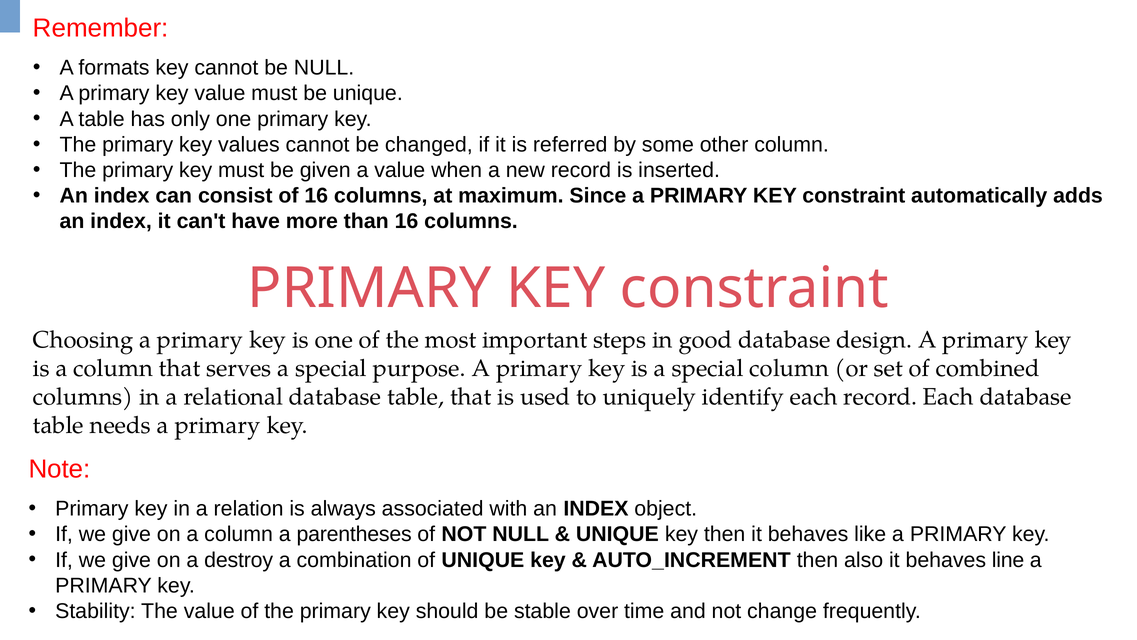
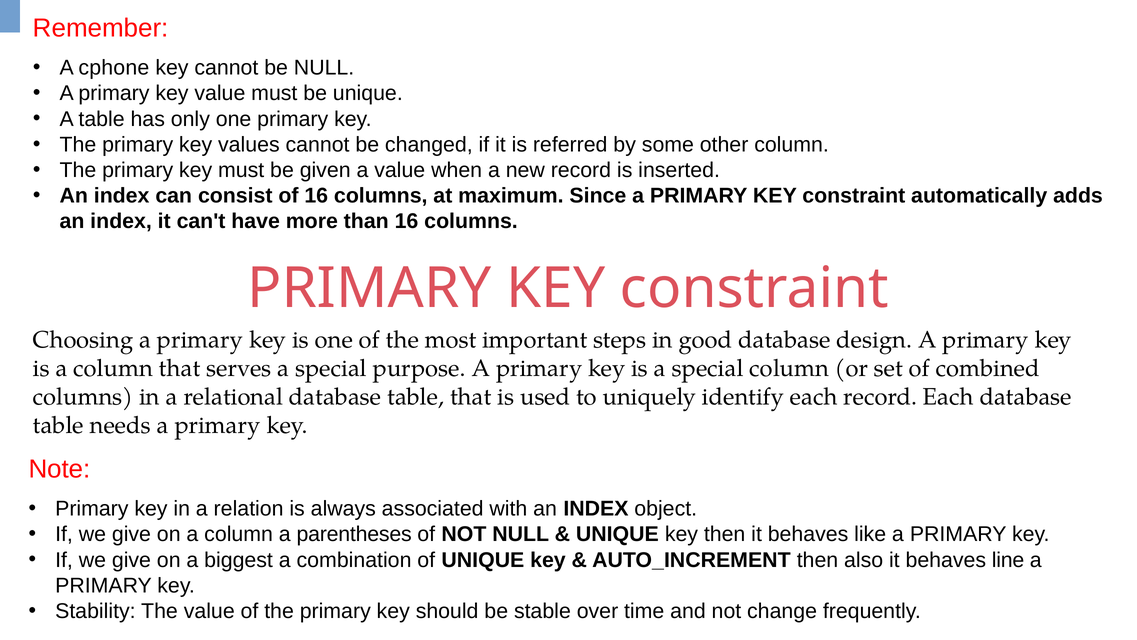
formats: formats -> cphone (114, 68)
destroy: destroy -> biggest (239, 560)
